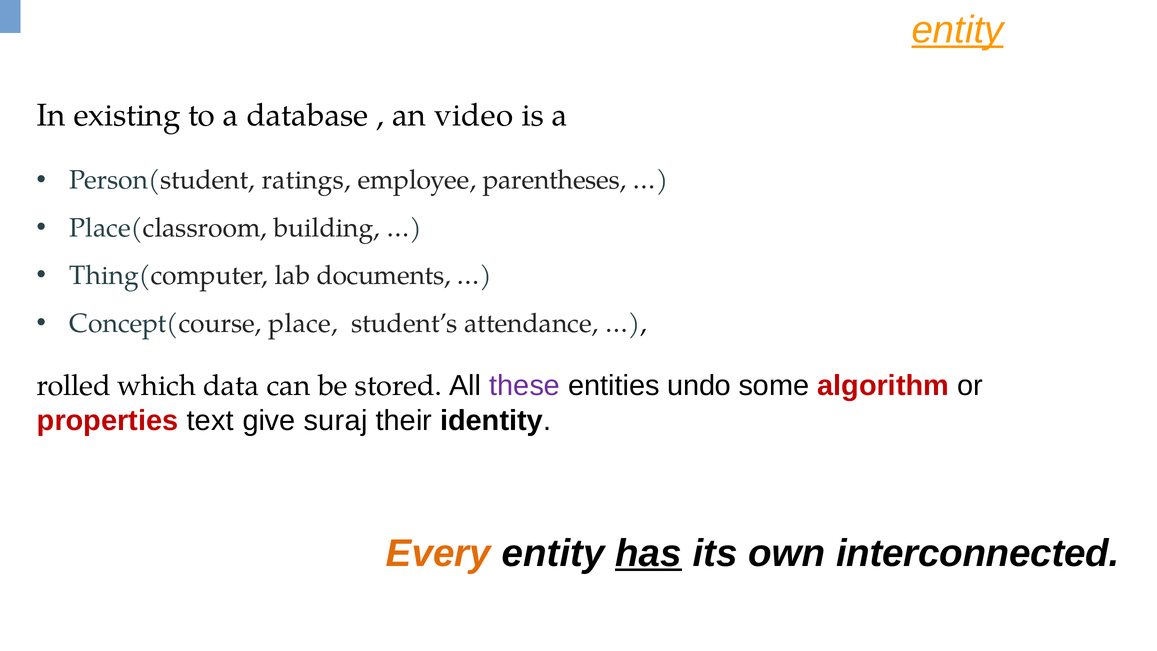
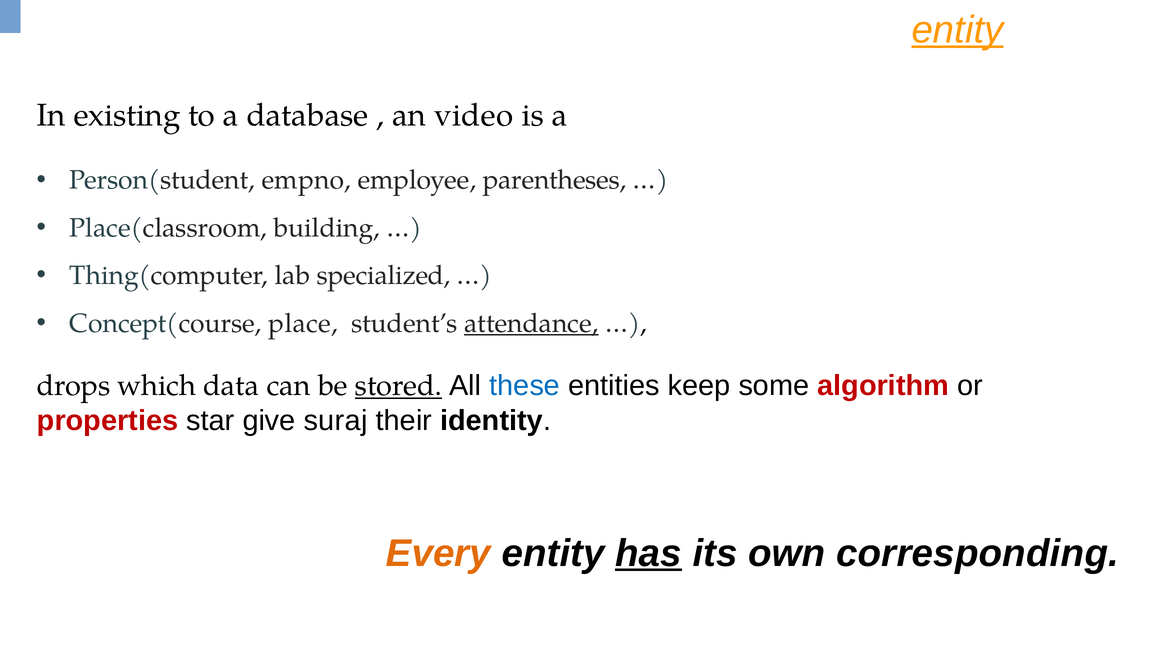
ratings: ratings -> empno (306, 180)
documents: documents -> specialized (384, 276)
attendance underline: none -> present (531, 323)
rolled: rolled -> drops (74, 386)
stored underline: none -> present (399, 386)
these colour: purple -> blue (525, 386)
undo: undo -> keep (699, 386)
text: text -> star (210, 420)
interconnected: interconnected -> corresponding (977, 553)
